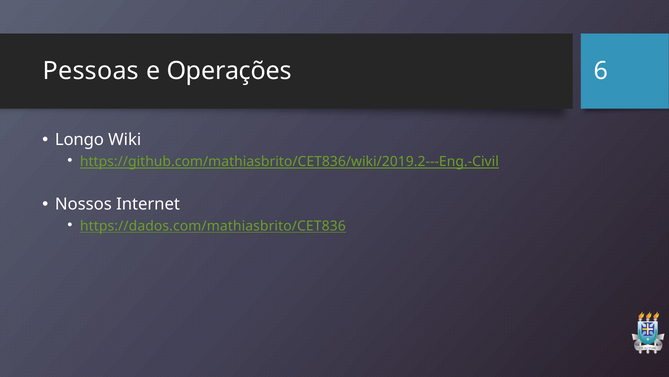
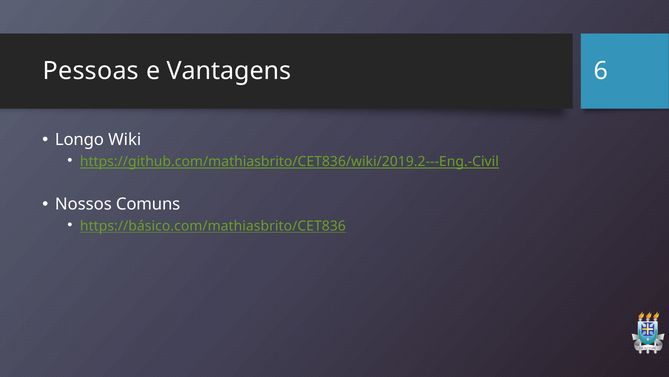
Operações: Operações -> Vantagens (229, 71)
Internet: Internet -> Comuns (148, 204)
https://dados.com/mathiasbrito/CET836: https://dados.com/mathiasbrito/CET836 -> https://básico.com/mathiasbrito/CET836 (213, 226)
